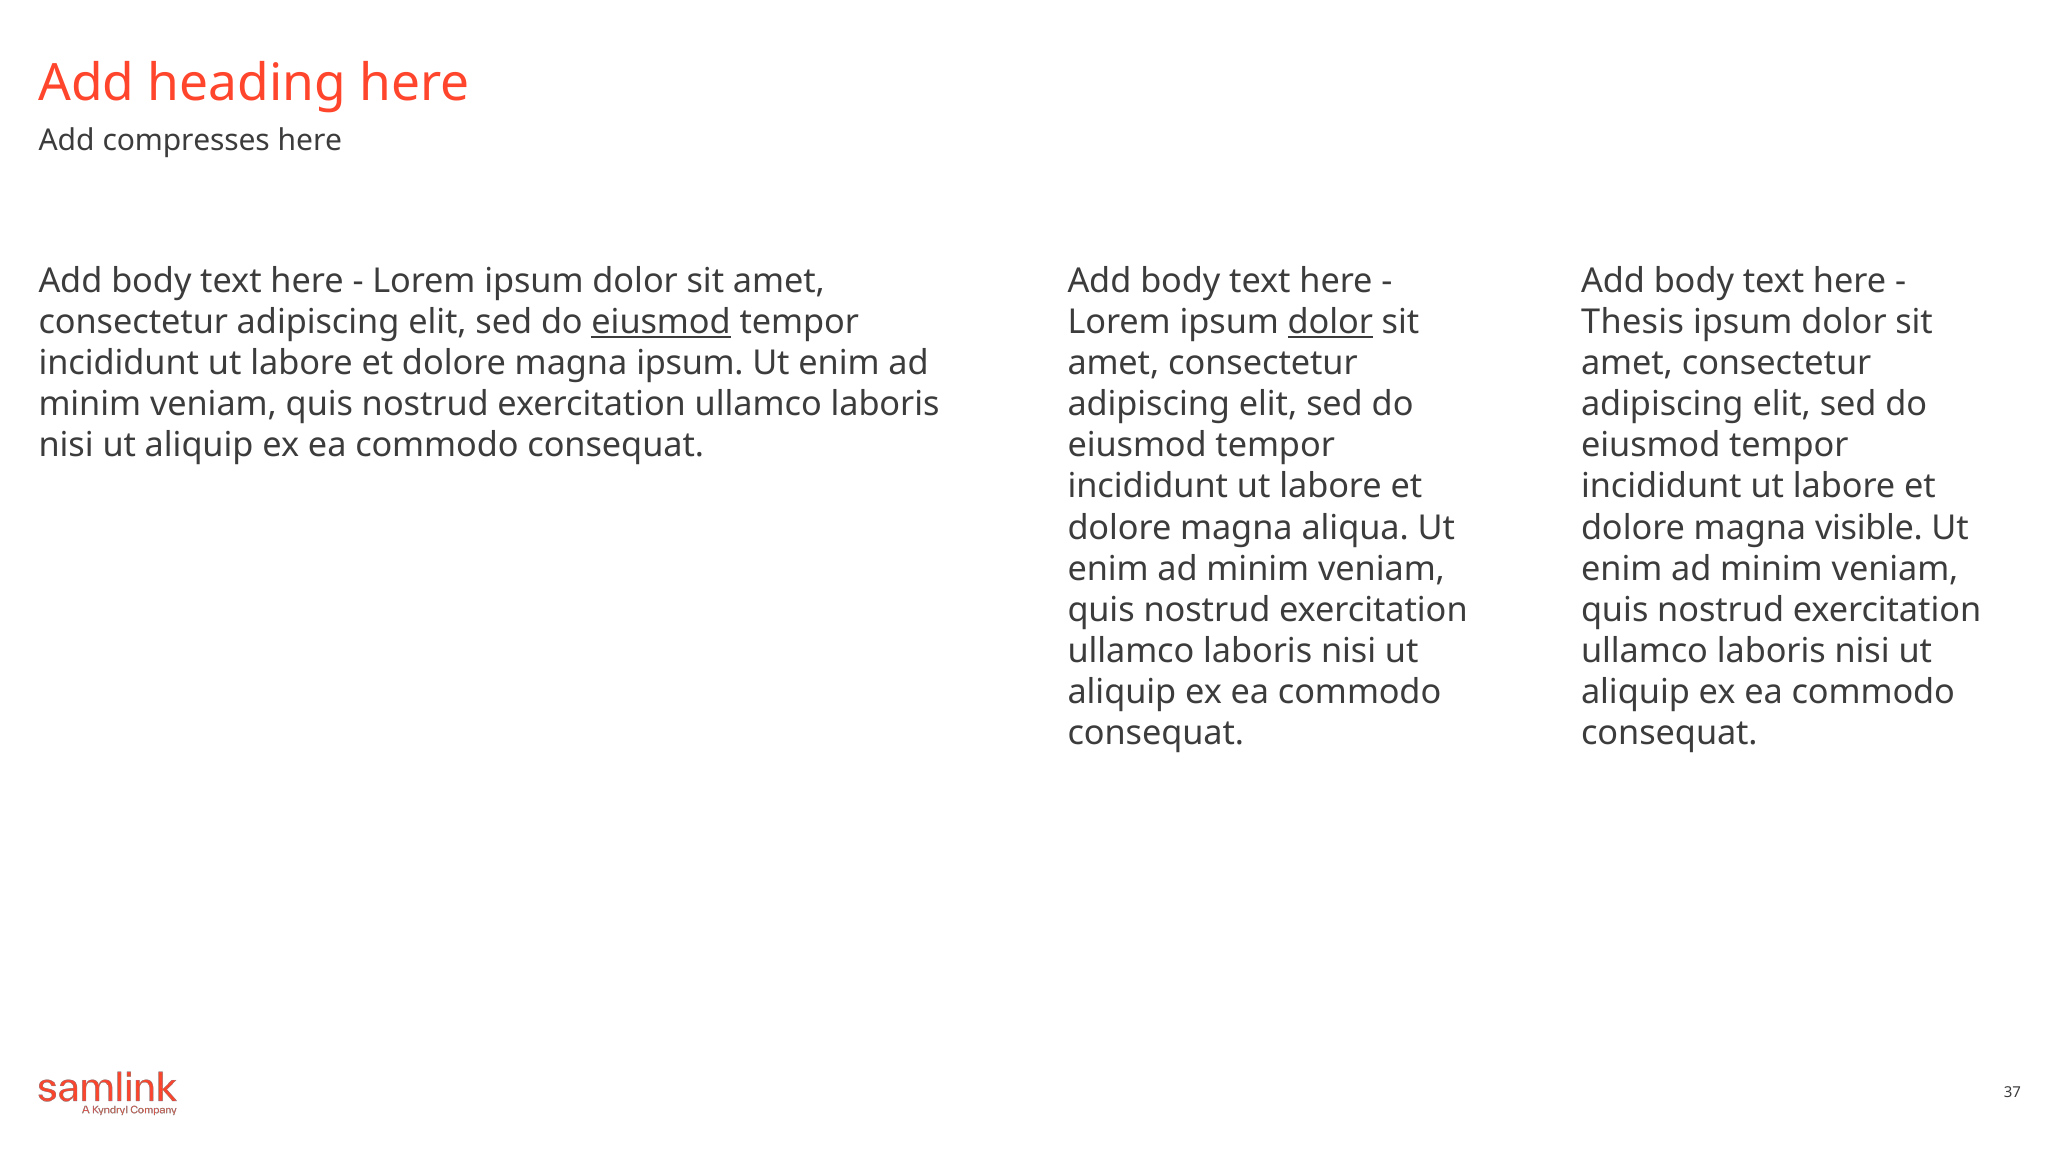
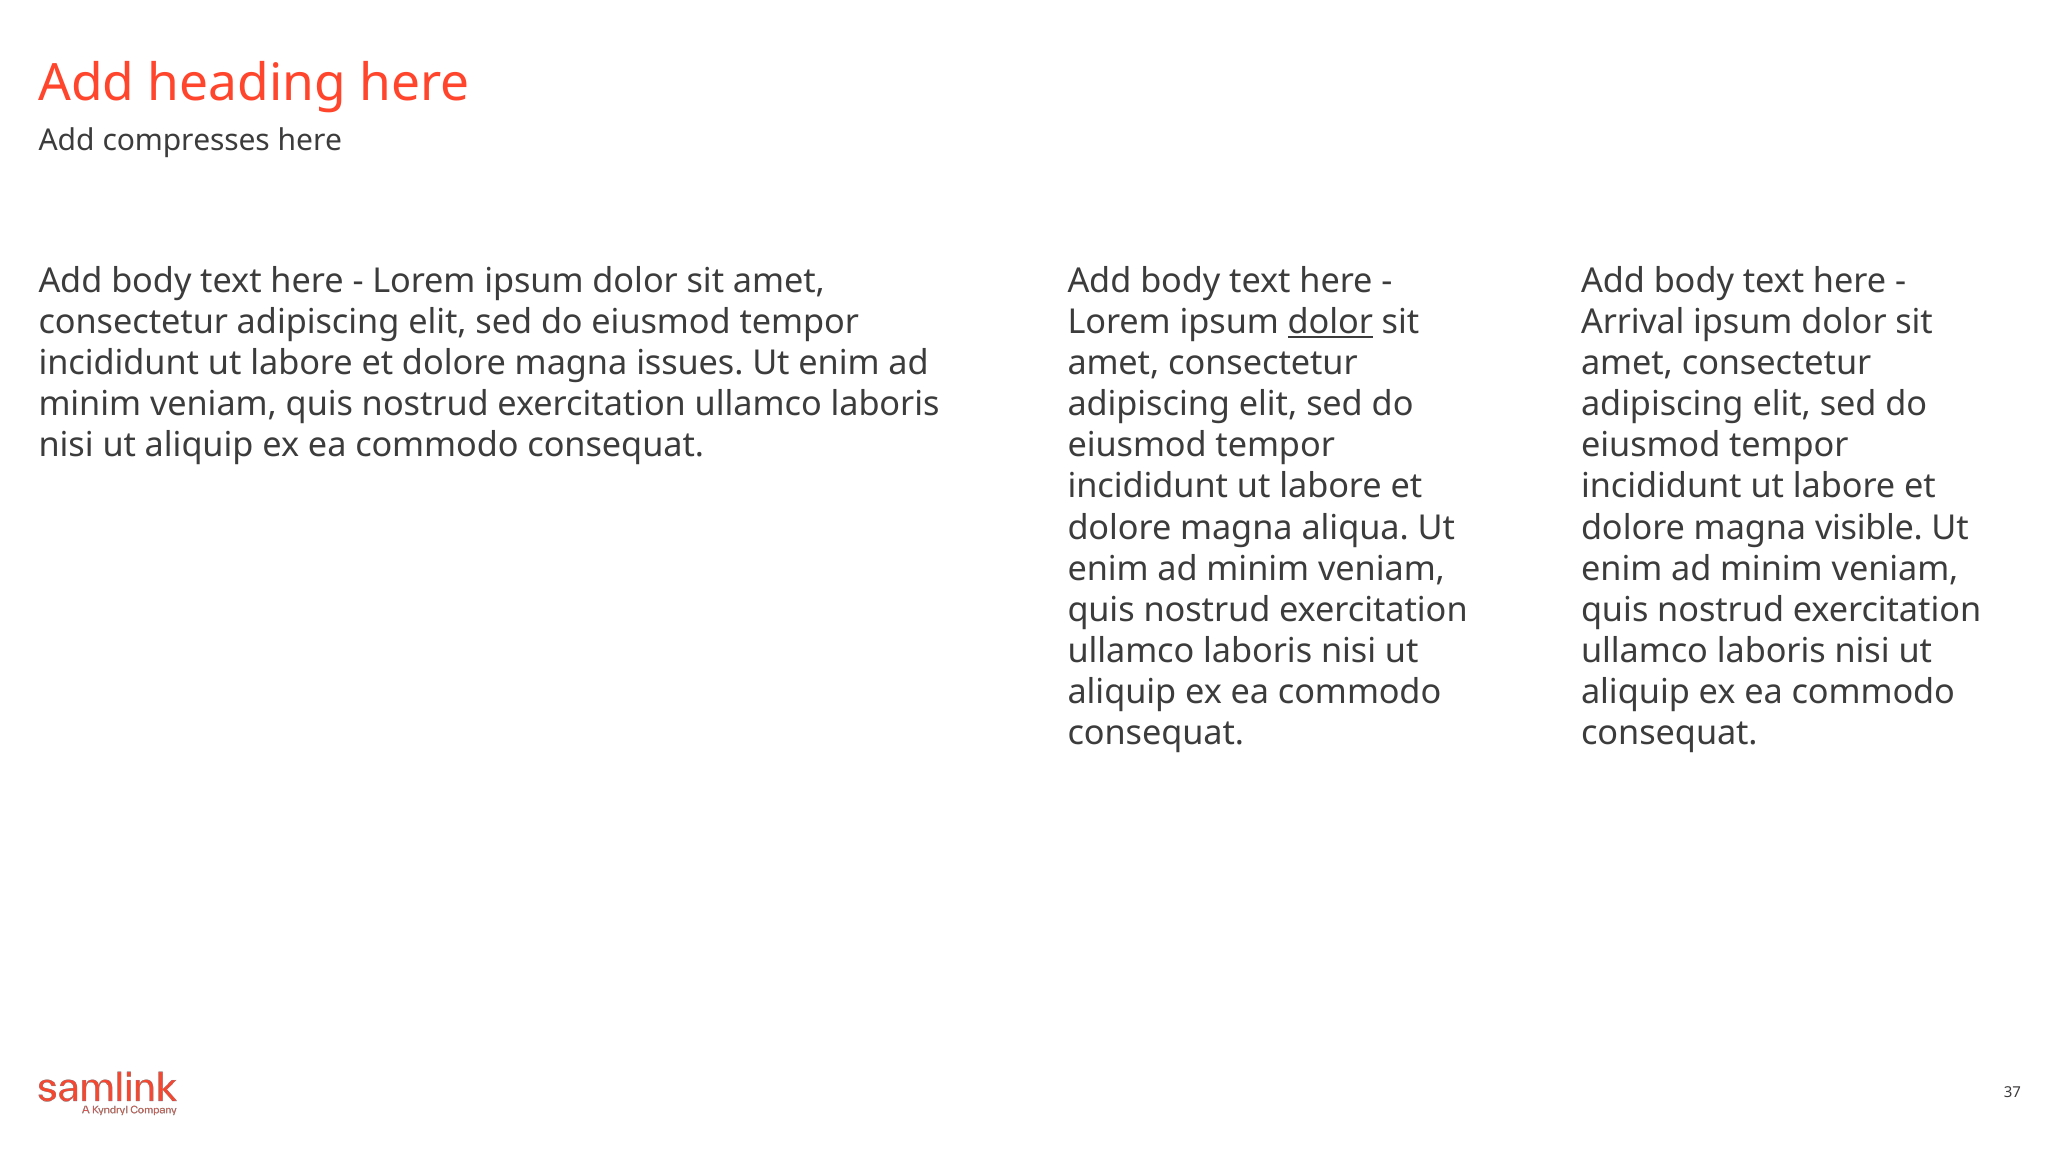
eiusmod underline: present -> none (661, 322)
Thesis: Thesis -> Arrival (1633, 322)
magna ipsum: ipsum -> issues (690, 363)
